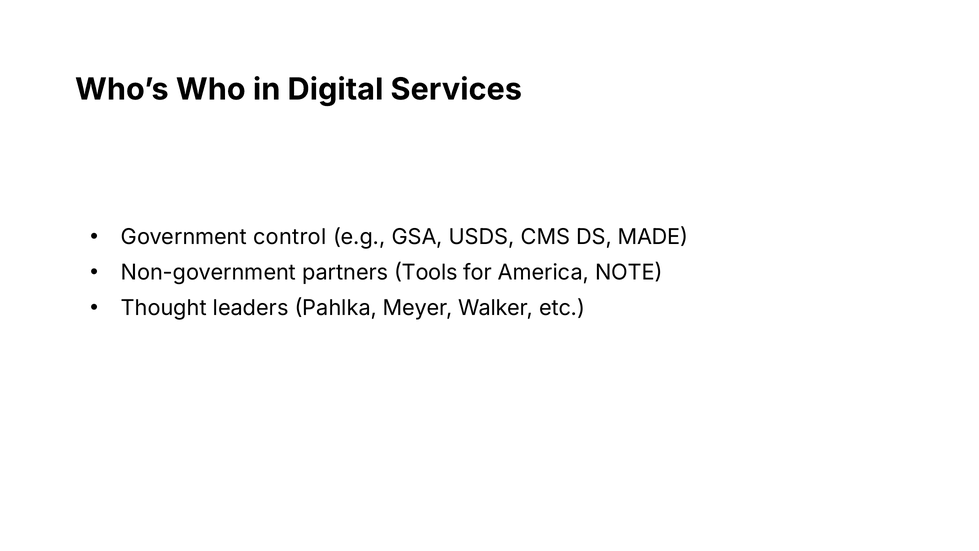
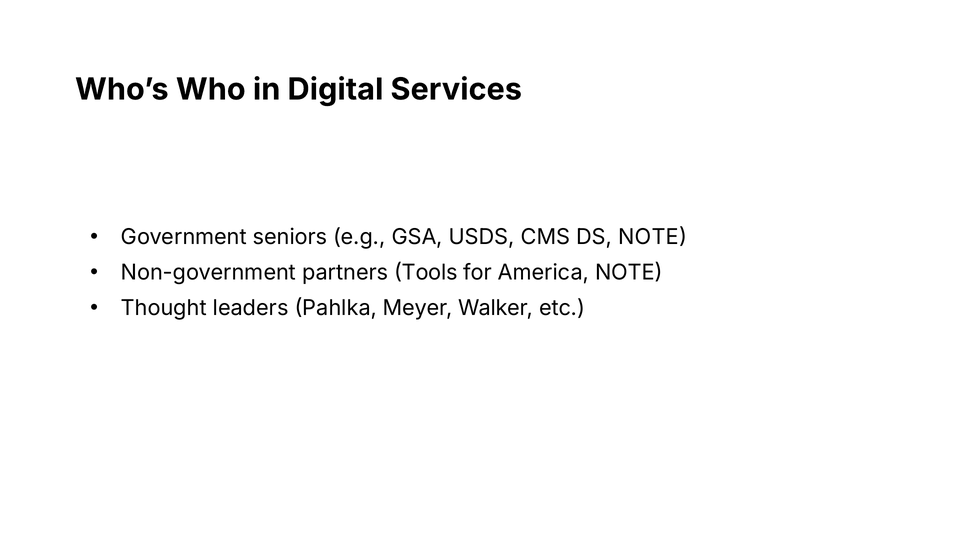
control: control -> seniors (290, 237)
DS MADE: MADE -> NOTE (653, 237)
